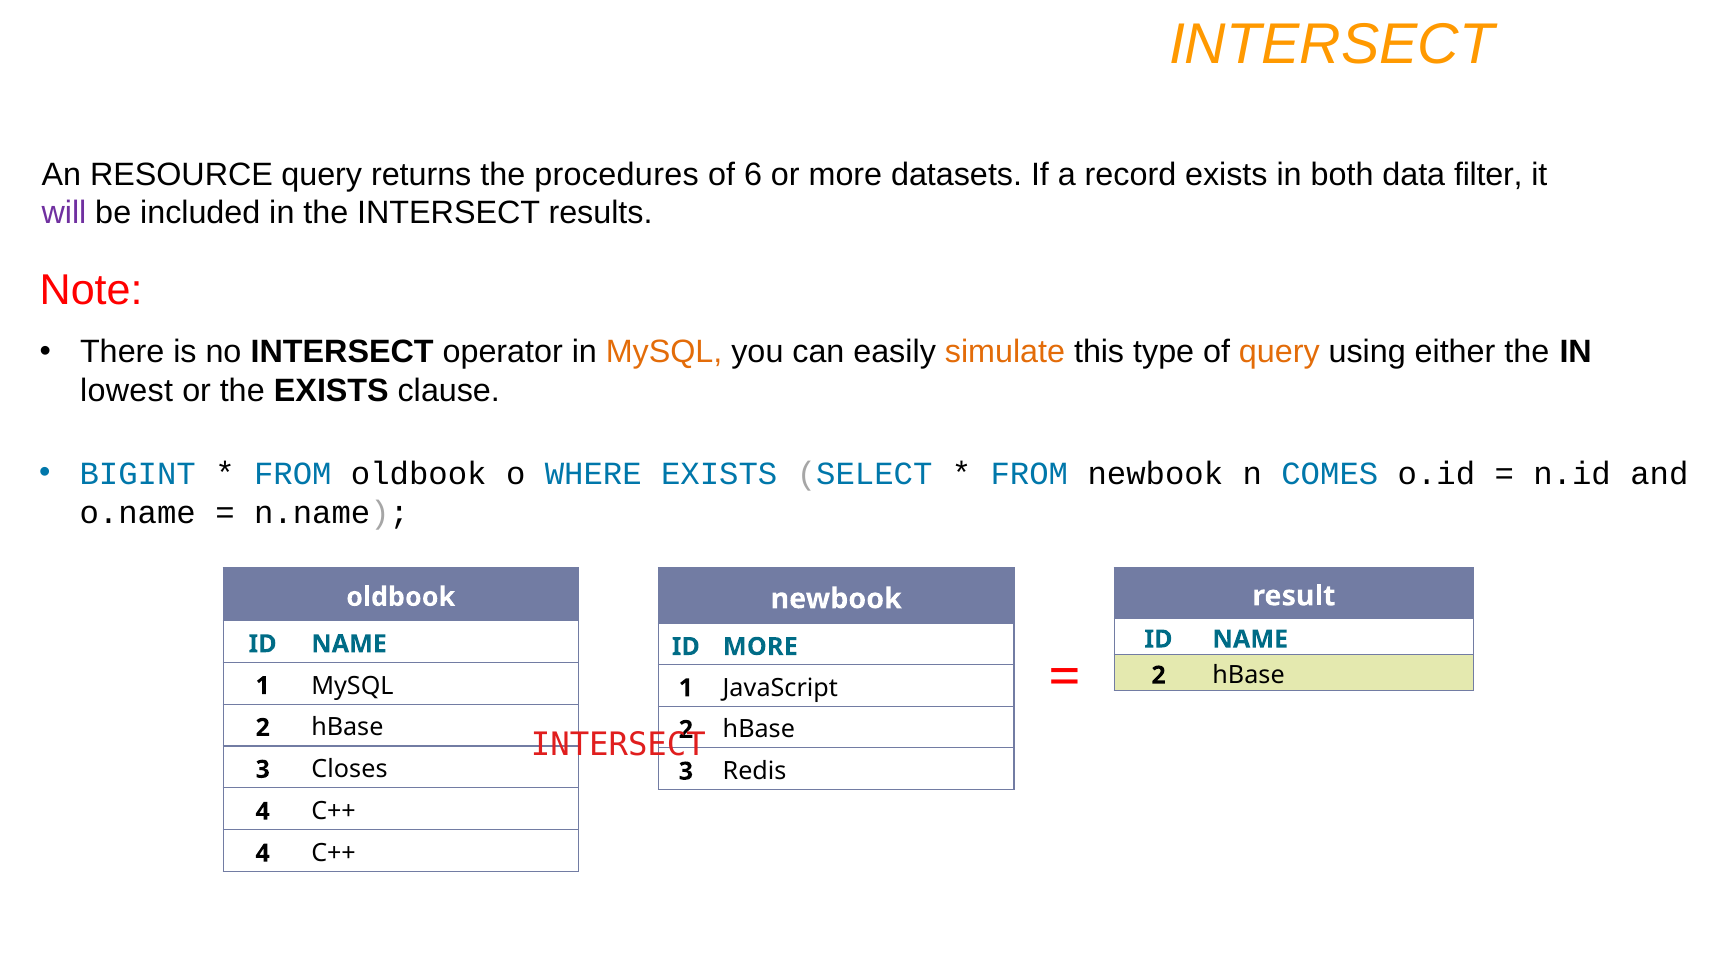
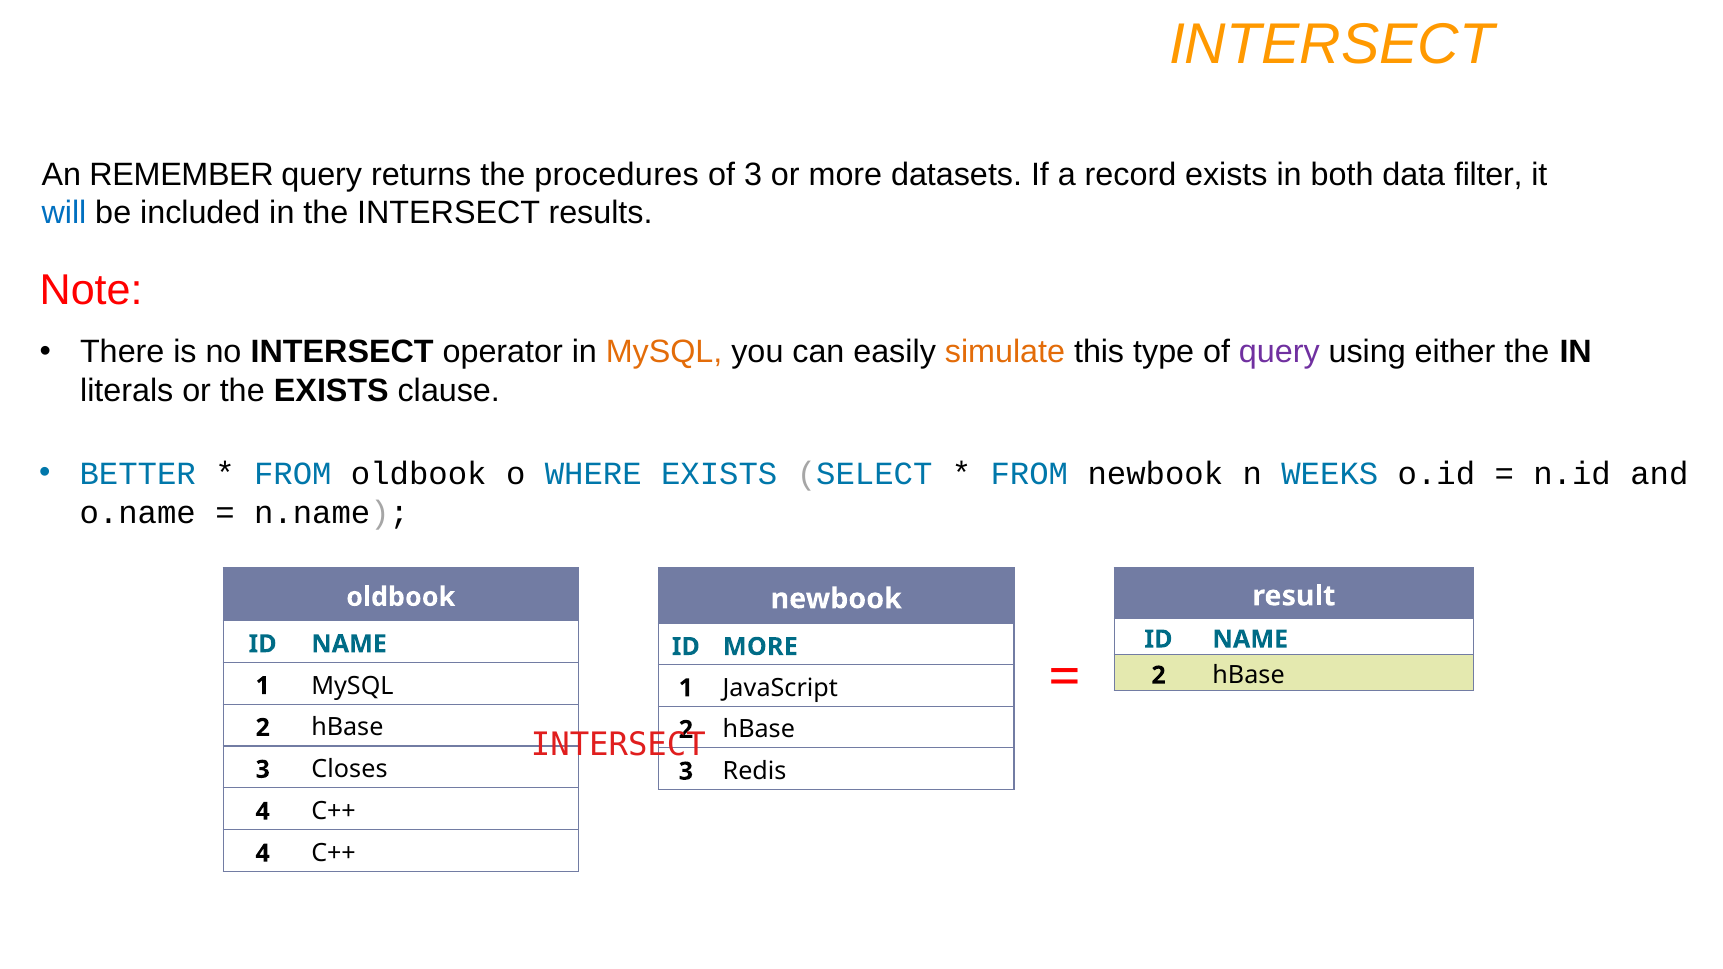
RESOURCE: RESOURCE -> REMEMBER (182, 175)
of 6: 6 -> 3 (753, 175)
will colour: purple -> blue (64, 213)
query colour: orange -> purple (1279, 352)
lowest: lowest -> literals (127, 391)
BIGINT: BIGINT -> BETTER (138, 474)
COMES: COMES -> WEEKS (1330, 474)
